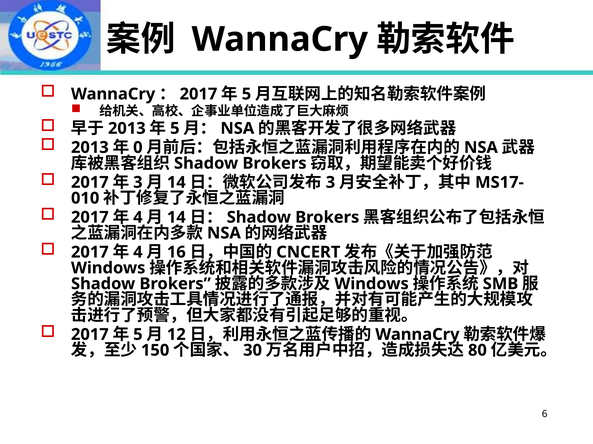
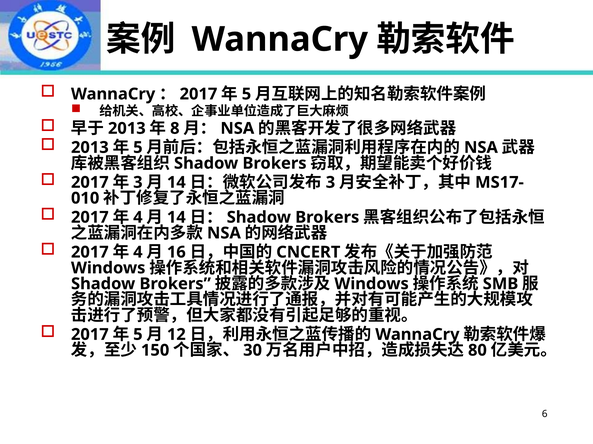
5: 5 -> 8 (175, 129)
0: 0 -> 5 (138, 148)
